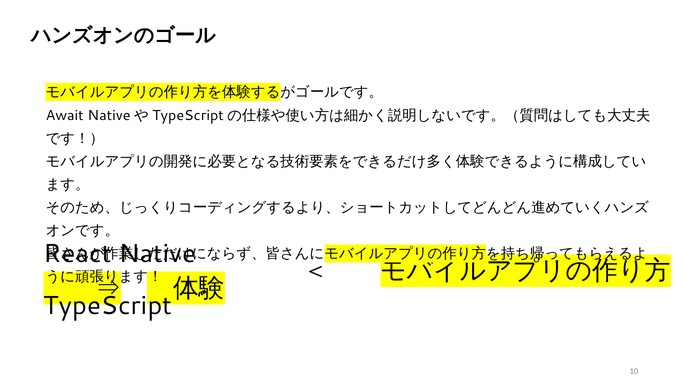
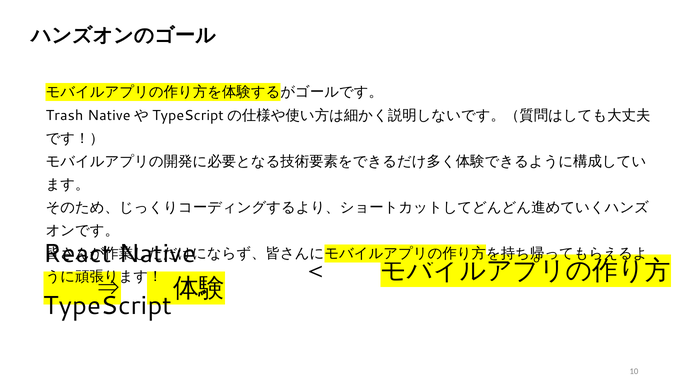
Await: Await -> Trash (65, 115)
